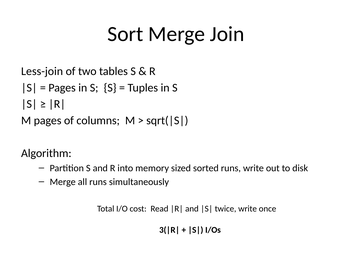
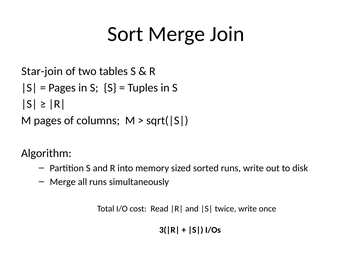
Less-join: Less-join -> Star-join (42, 71)
